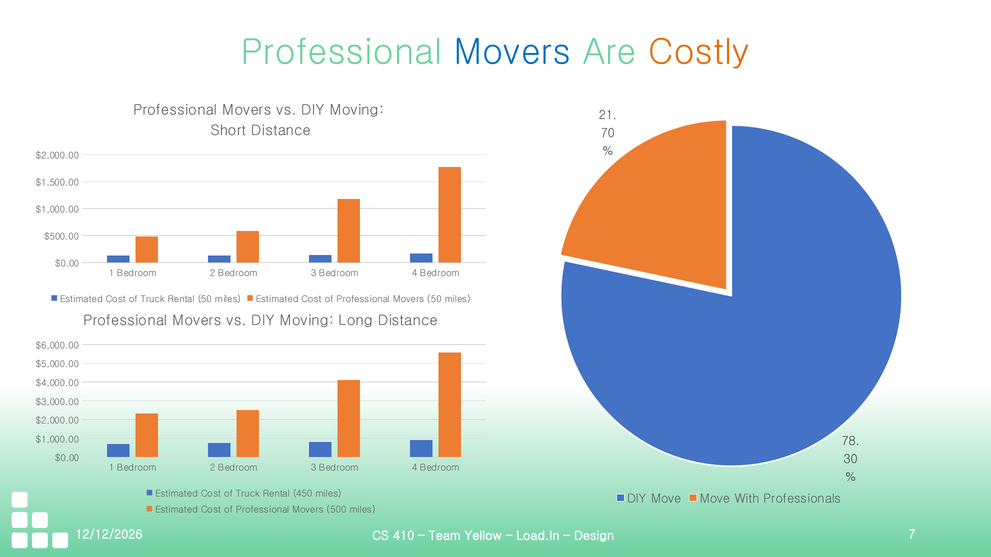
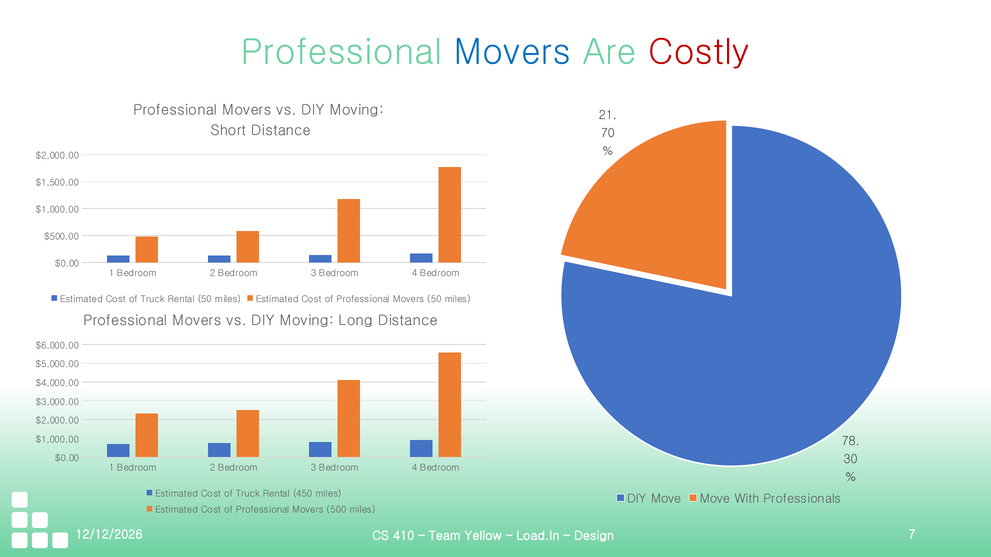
Costly colour: orange -> red (699, 52)
